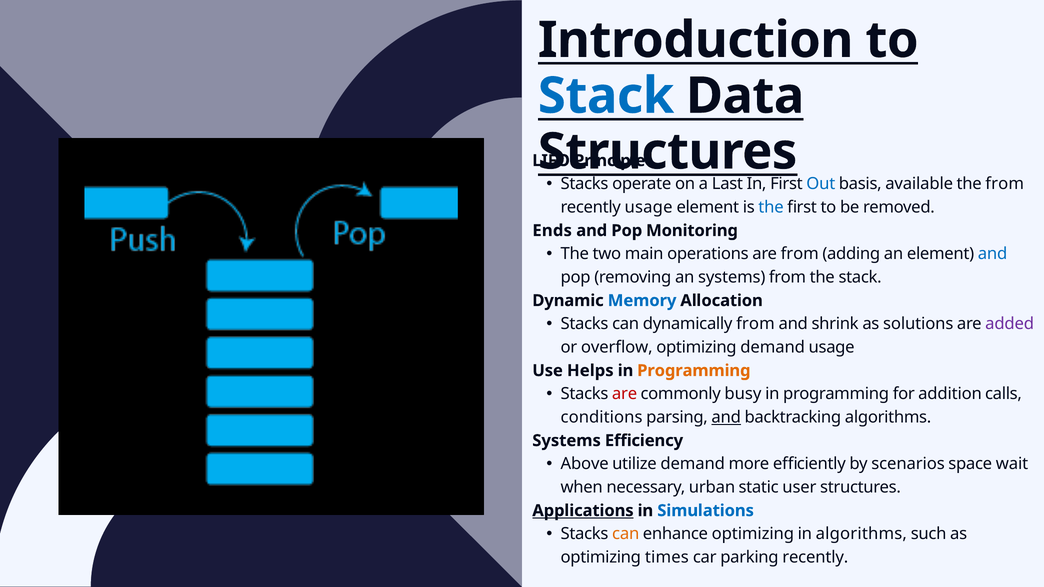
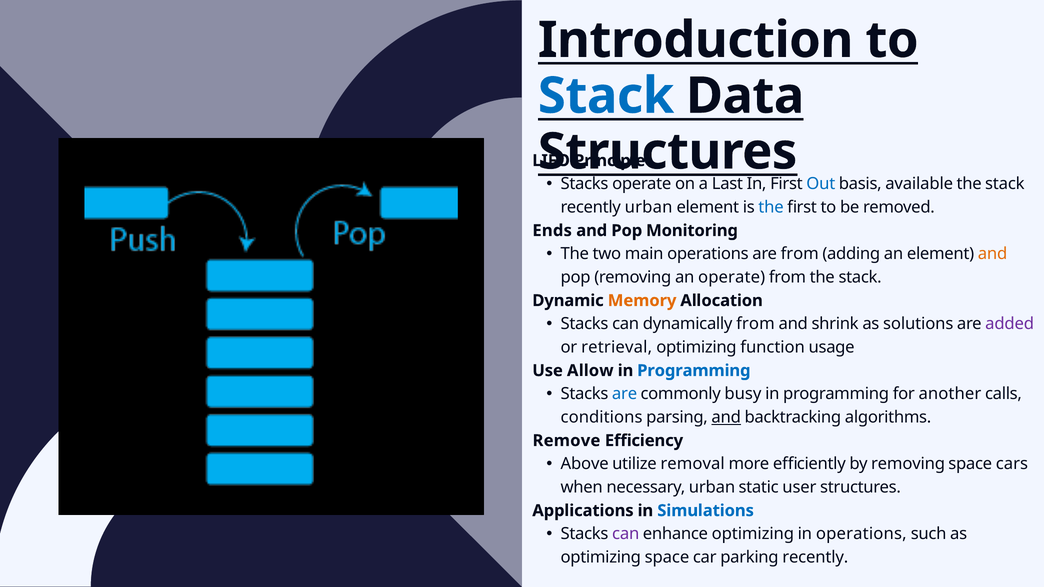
from: from -> stack (1005, 184)
recently usage: usage -> urban (649, 207)
and colour: blue -> orange (993, 254)
an systems: systems -> operate (732, 277)
Memory colour: blue -> orange (642, 301)
overflow: overflow -> retrieval (617, 347)
optimizing demand: demand -> function (773, 347)
Helps: Helps -> Allow (590, 371)
Programming colour: orange -> blue (694, 371)
are colour: red -> blue (625, 394)
addition: addition -> another (950, 394)
Systems: Systems -> Remove (566, 441)
utilize demand: demand -> removal (693, 464)
by scenarios: scenarios -> removing (908, 464)
wait: wait -> cars (1012, 464)
Applications underline: present -> none (583, 511)
can colour: orange -> purple (626, 534)
in algorithms: algorithms -> operations (861, 534)
optimizing times: times -> space (667, 558)
